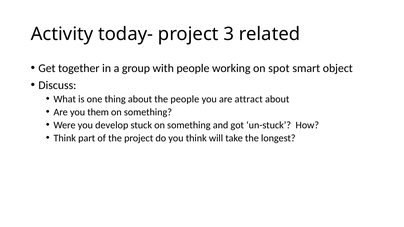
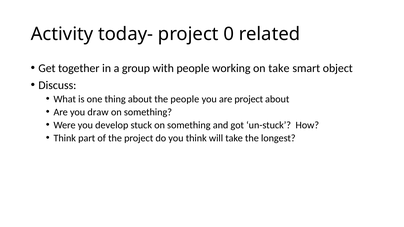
3: 3 -> 0 (229, 34)
on spot: spot -> take (279, 68)
are attract: attract -> project (249, 99)
them: them -> draw (98, 112)
